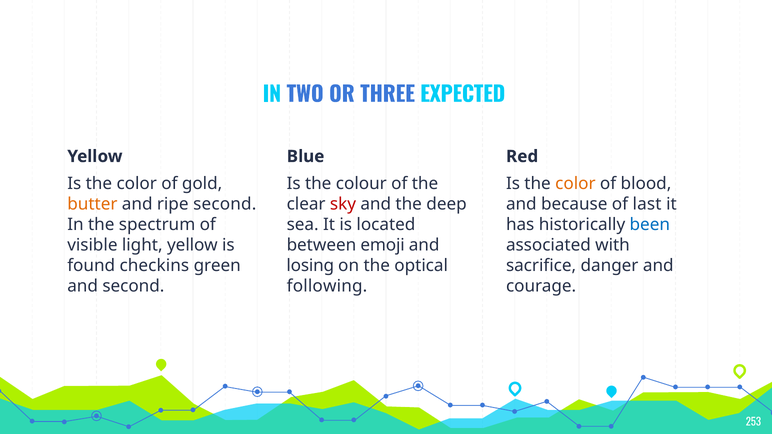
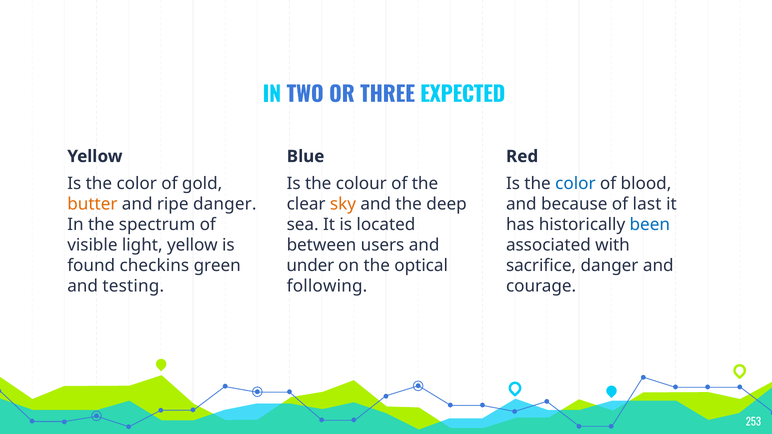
color colour: orange -> blue (575, 184)
ripe second: second -> danger (225, 204)
sky colour: red -> orange (343, 204)
emoji: emoji -> users (383, 245)
losing: losing -> under (310, 266)
and second: second -> testing (133, 286)
